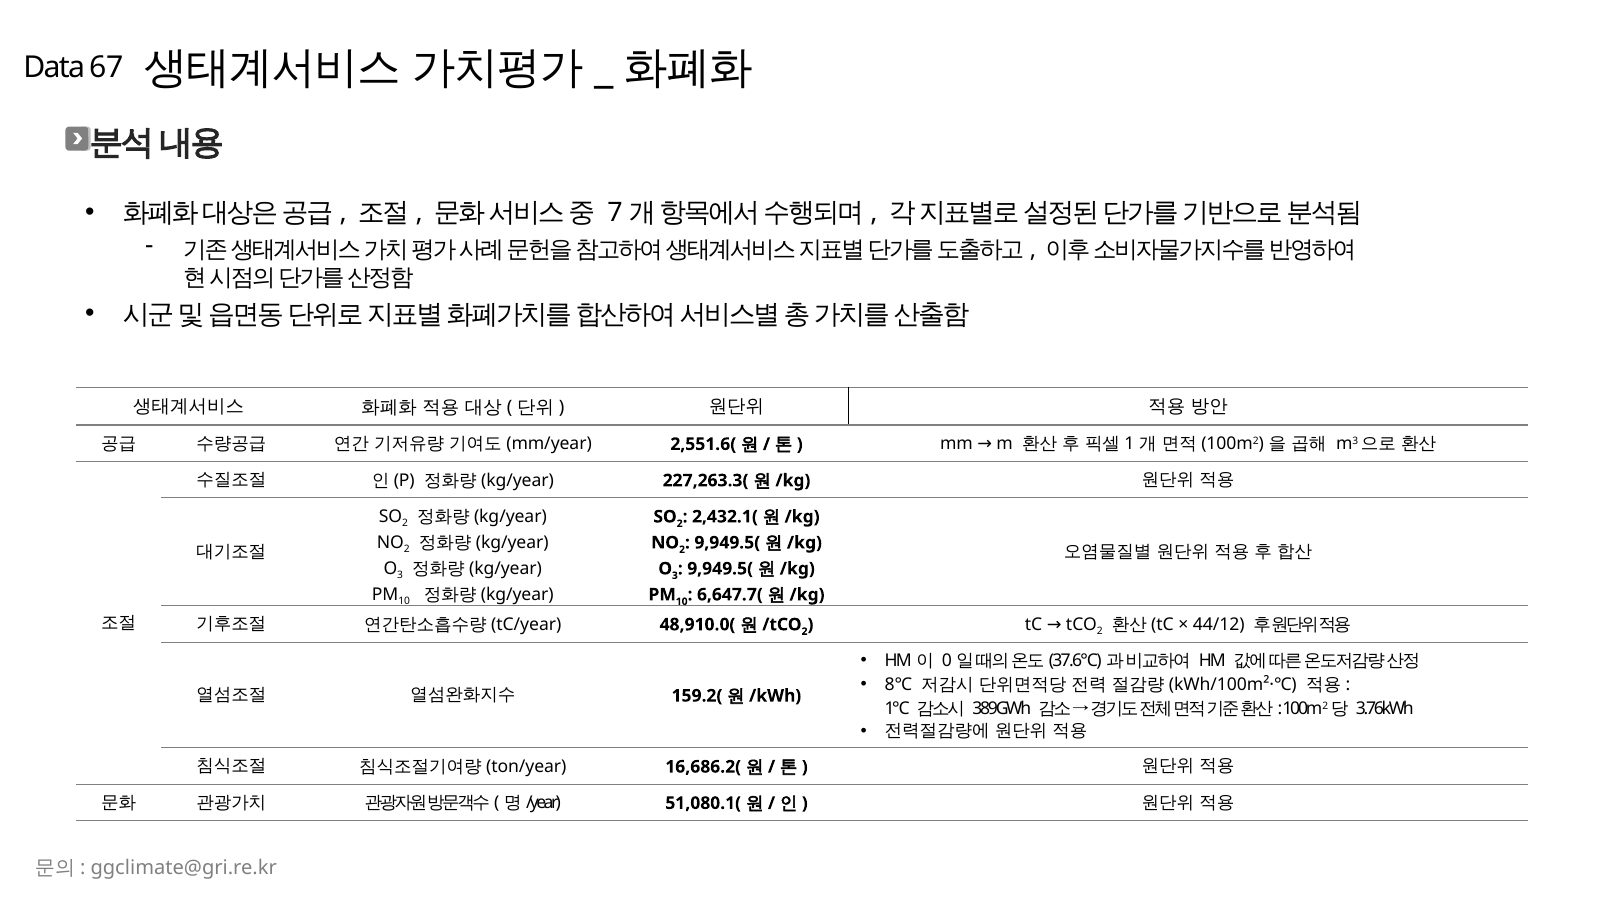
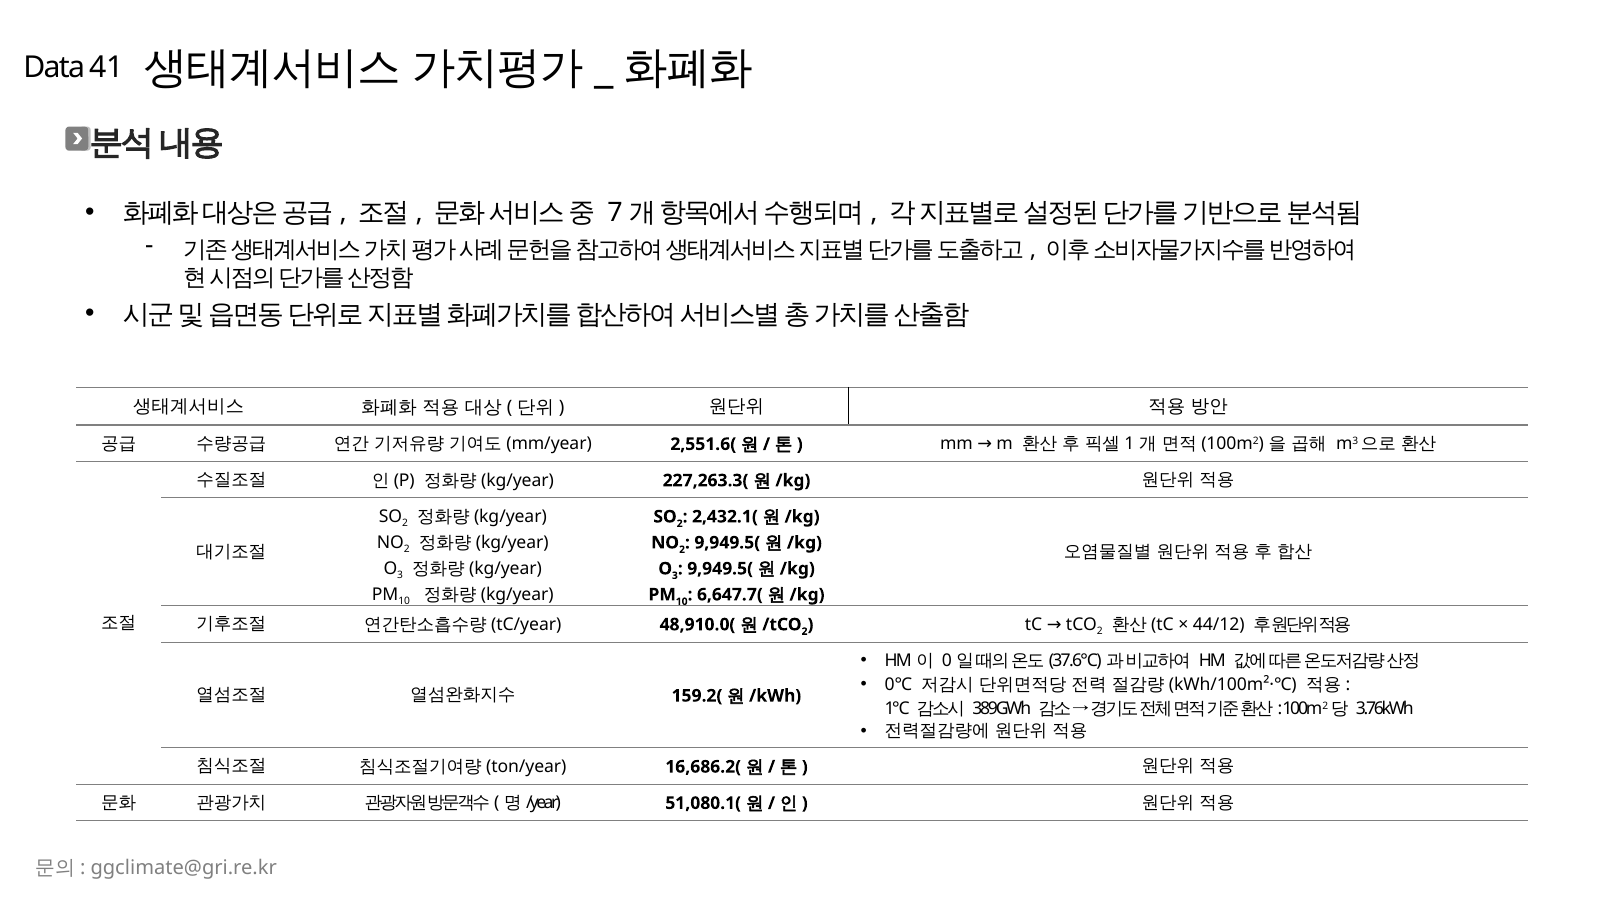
67: 67 -> 41 (106, 67)
8℃: 8℃ -> 0℃ (898, 685)
